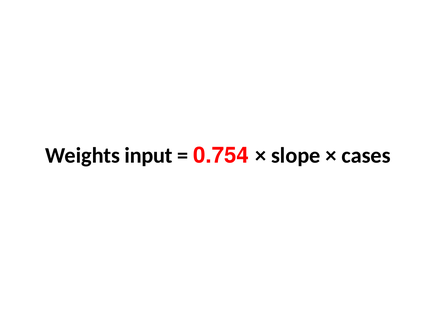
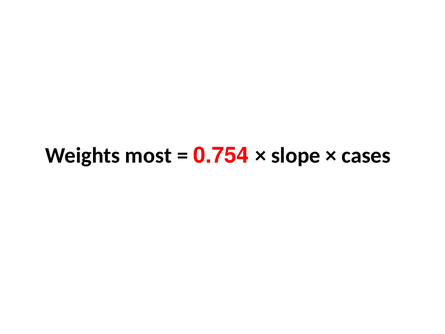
input: input -> most (148, 155)
